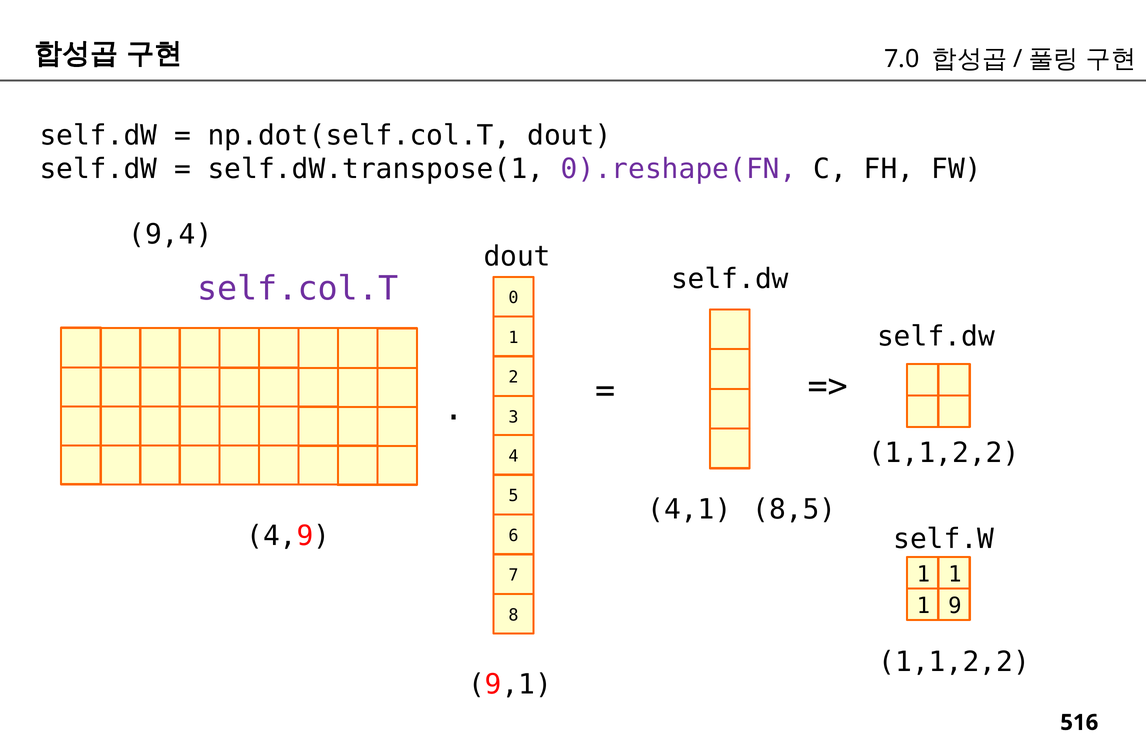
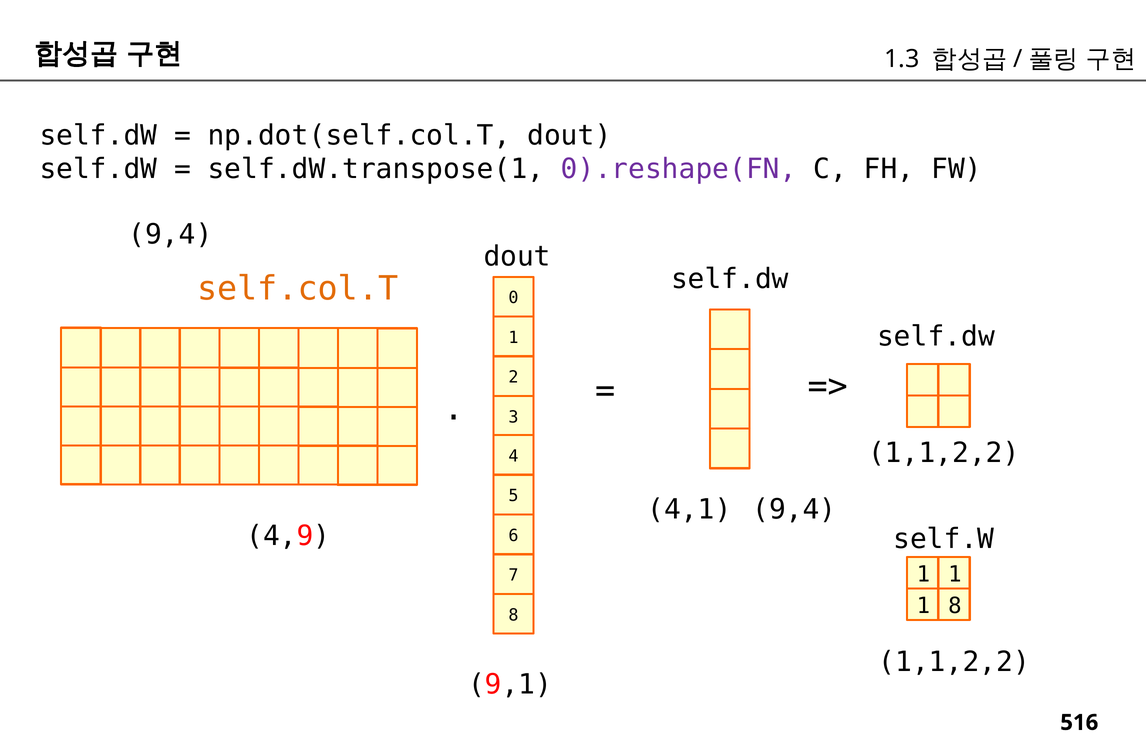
7.0: 7.0 -> 1.3 (902, 59)
self.col.T colour: purple -> orange (298, 289)
8,5: 8,5 -> 9,4 (794, 510)
1 9: 9 -> 8 (955, 606)
